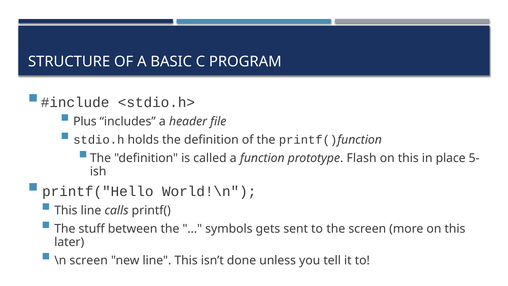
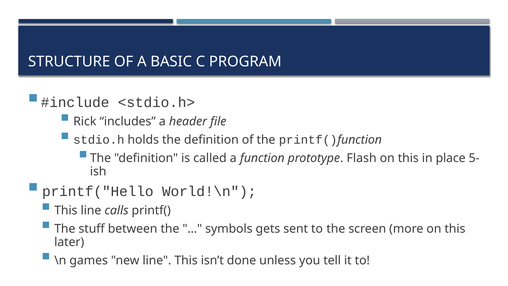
Plus: Plus -> Rick (85, 121)
\n screen: screen -> games (89, 260)
